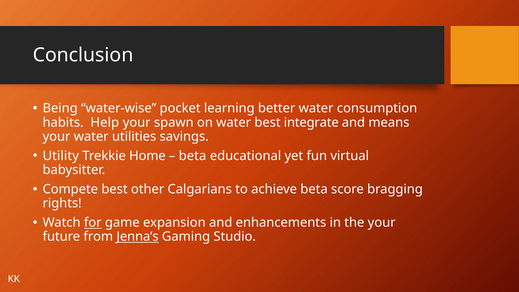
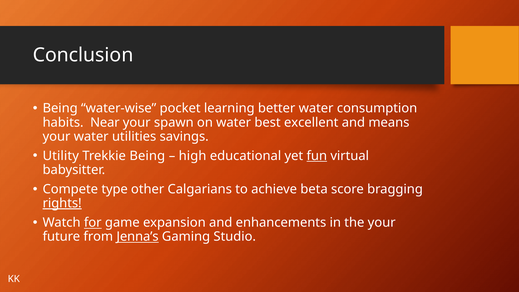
Help: Help -> Near (105, 122)
integrate: integrate -> excellent (311, 122)
Trekkie Home: Home -> Being (147, 156)
beta: beta -> high (193, 156)
fun underline: none -> present (317, 156)
Compete best: best -> type (115, 189)
rights underline: none -> present (62, 203)
